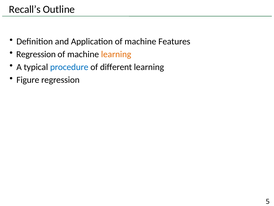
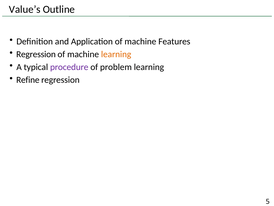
Recall’s: Recall’s -> Value’s (25, 9)
procedure colour: blue -> purple (69, 67)
different: different -> problem (116, 67)
Figure: Figure -> Refine (28, 80)
